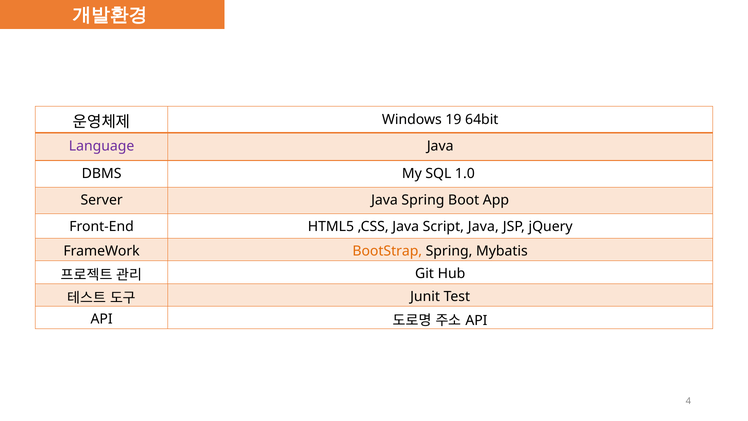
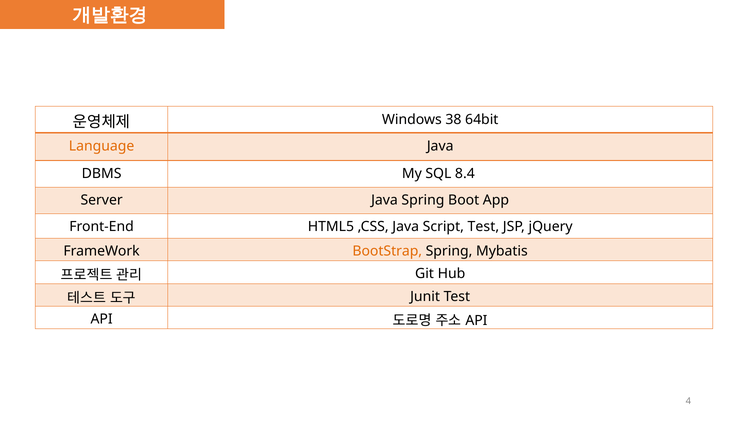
19: 19 -> 38 (453, 119)
Language colour: purple -> orange (102, 146)
1.0: 1.0 -> 8.4 (465, 174)
Script Java: Java -> Test (483, 227)
